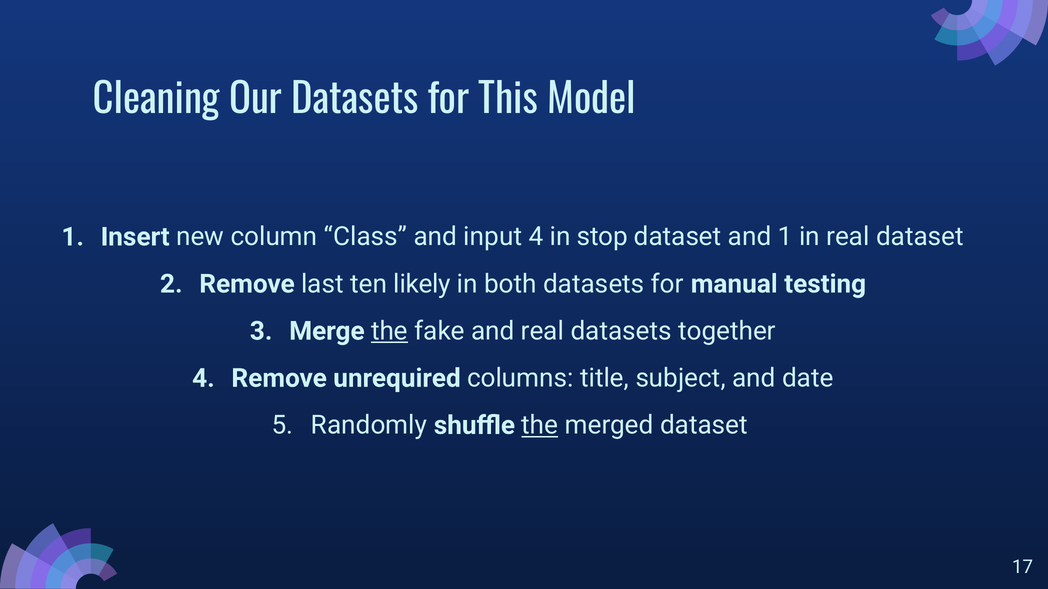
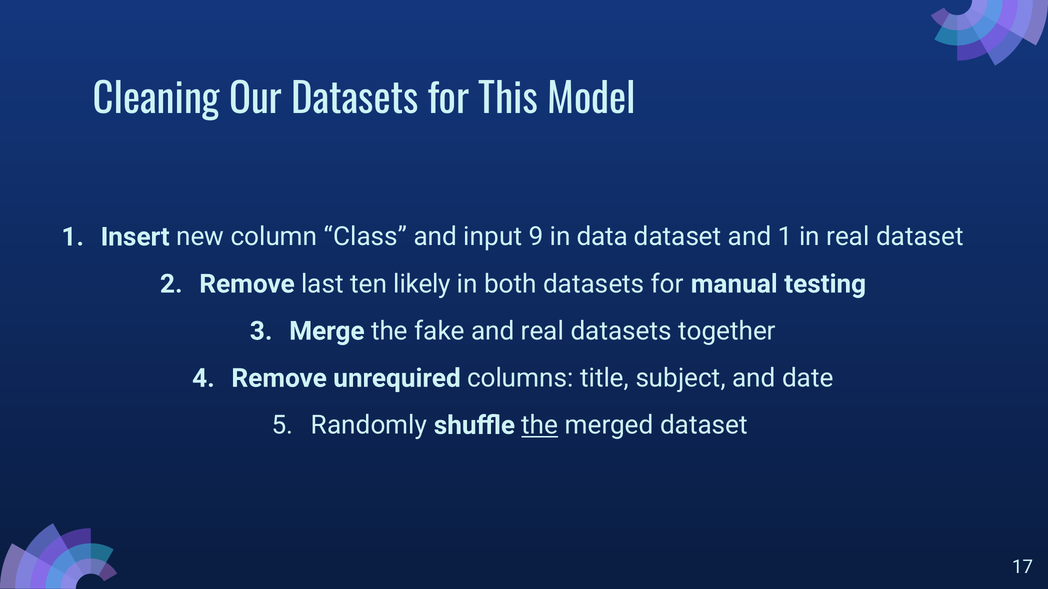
input 4: 4 -> 9 (536, 237)
stop: stop -> data (602, 237)
the underline: present -> none (389, 331)
